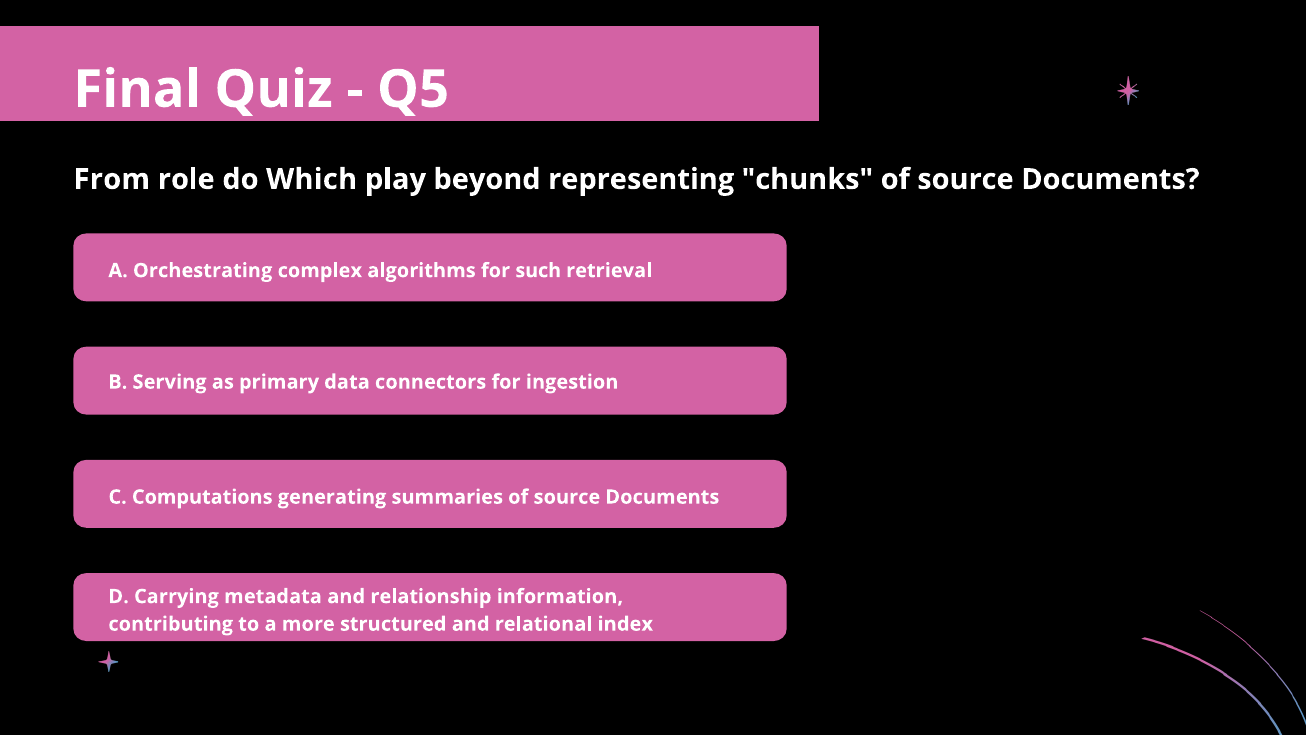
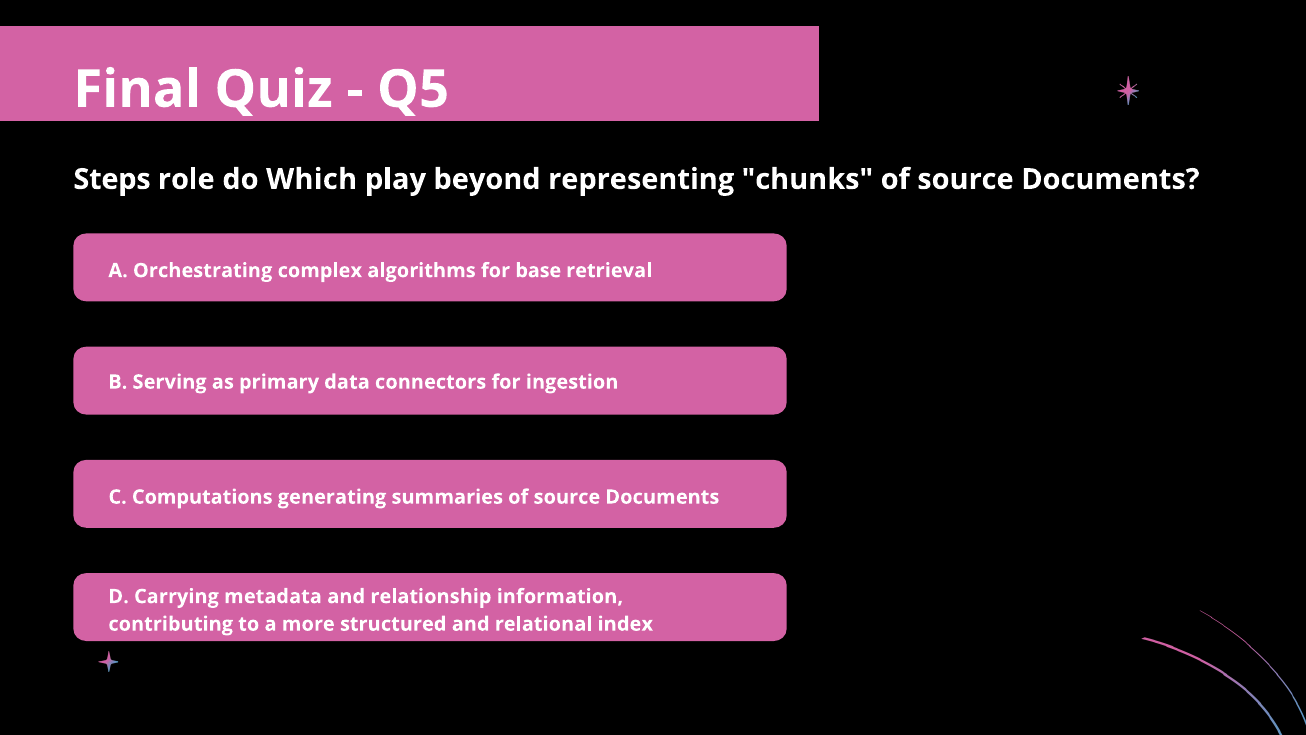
From: From -> Steps (112, 179)
such: such -> base (538, 271)
